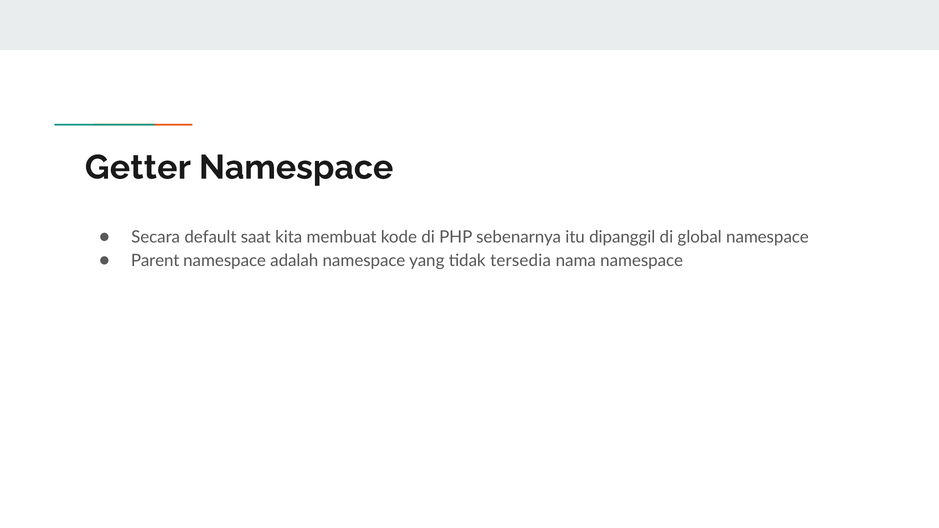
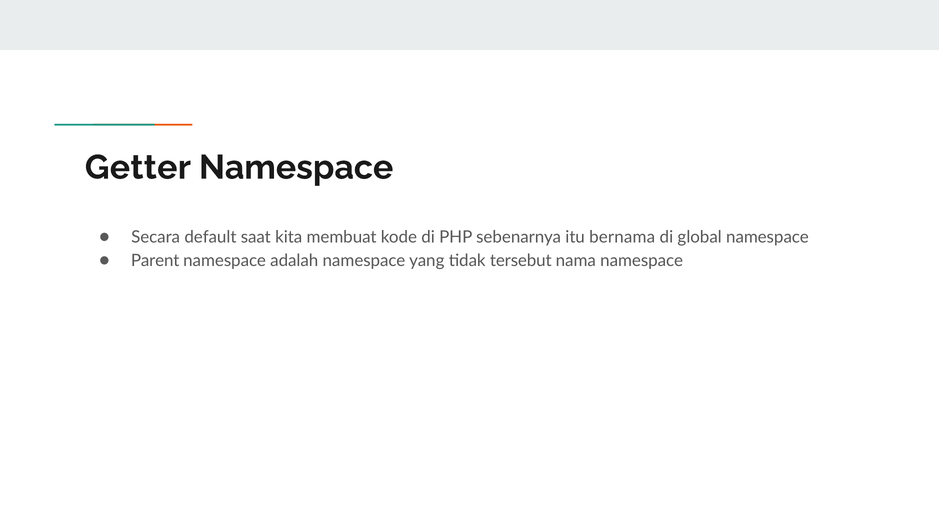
dipanggil: dipanggil -> bernama (622, 237)
tersedia: tersedia -> tersebut (521, 261)
